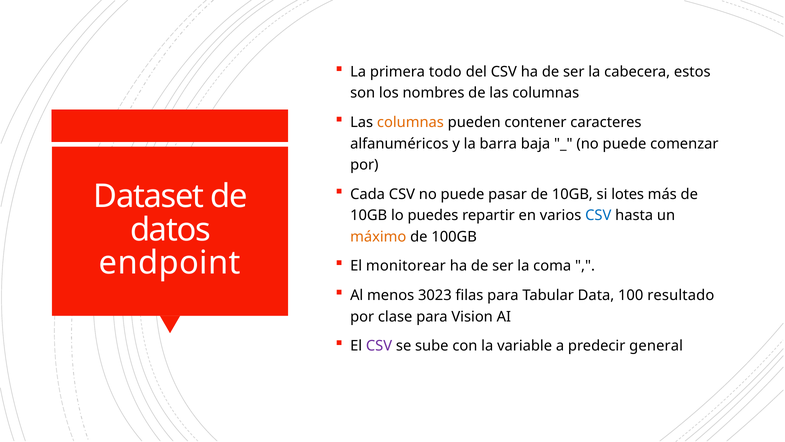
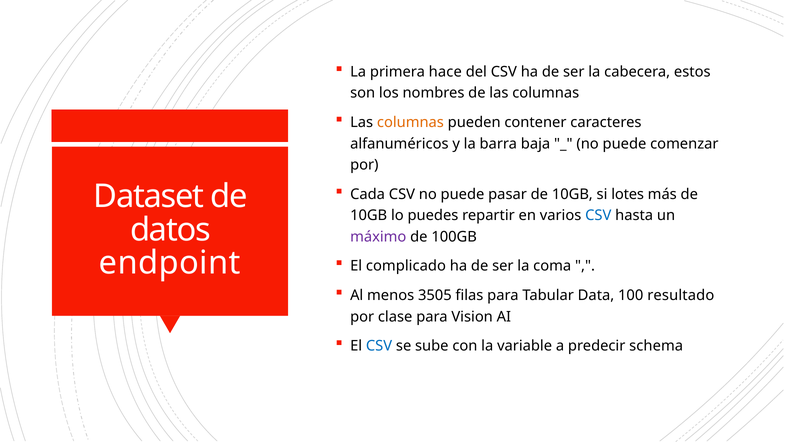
todo: todo -> hace (445, 72)
máximo colour: orange -> purple (378, 236)
monitorear: monitorear -> complicado (406, 266)
3023: 3023 -> 3505 (435, 295)
CSV colour: purple -> blue (379, 346)
general: general -> schema (656, 346)
